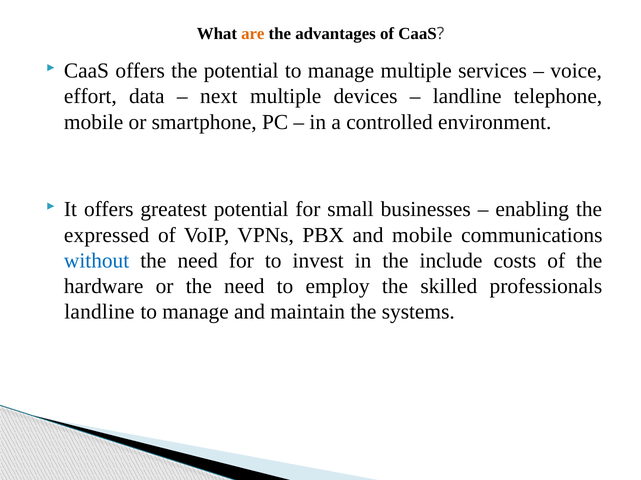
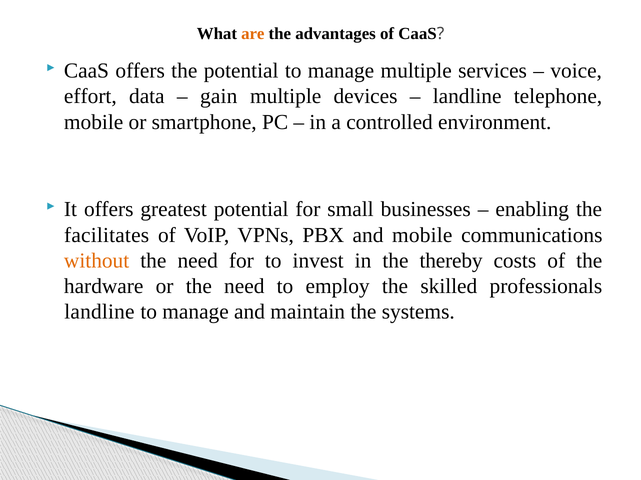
next: next -> gain (219, 97)
expressed: expressed -> facilitates (107, 235)
without colour: blue -> orange (97, 261)
include: include -> thereby (451, 261)
